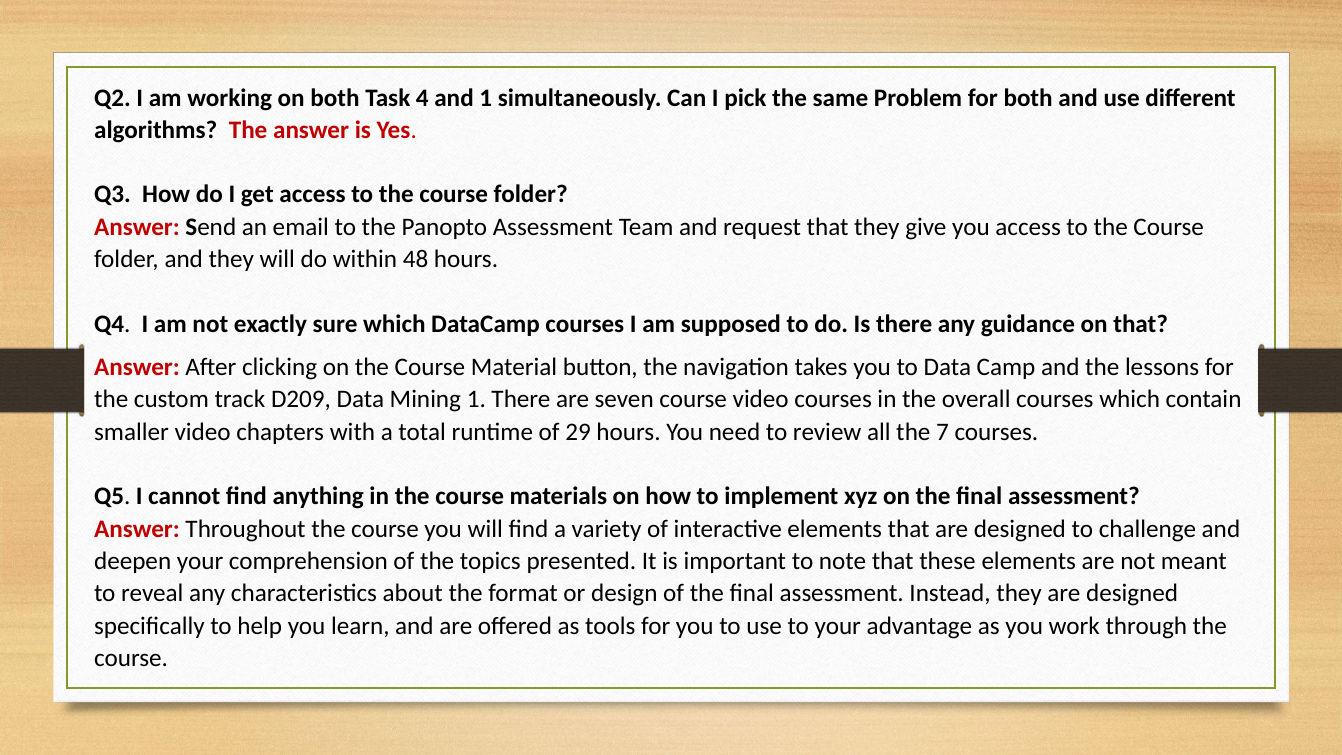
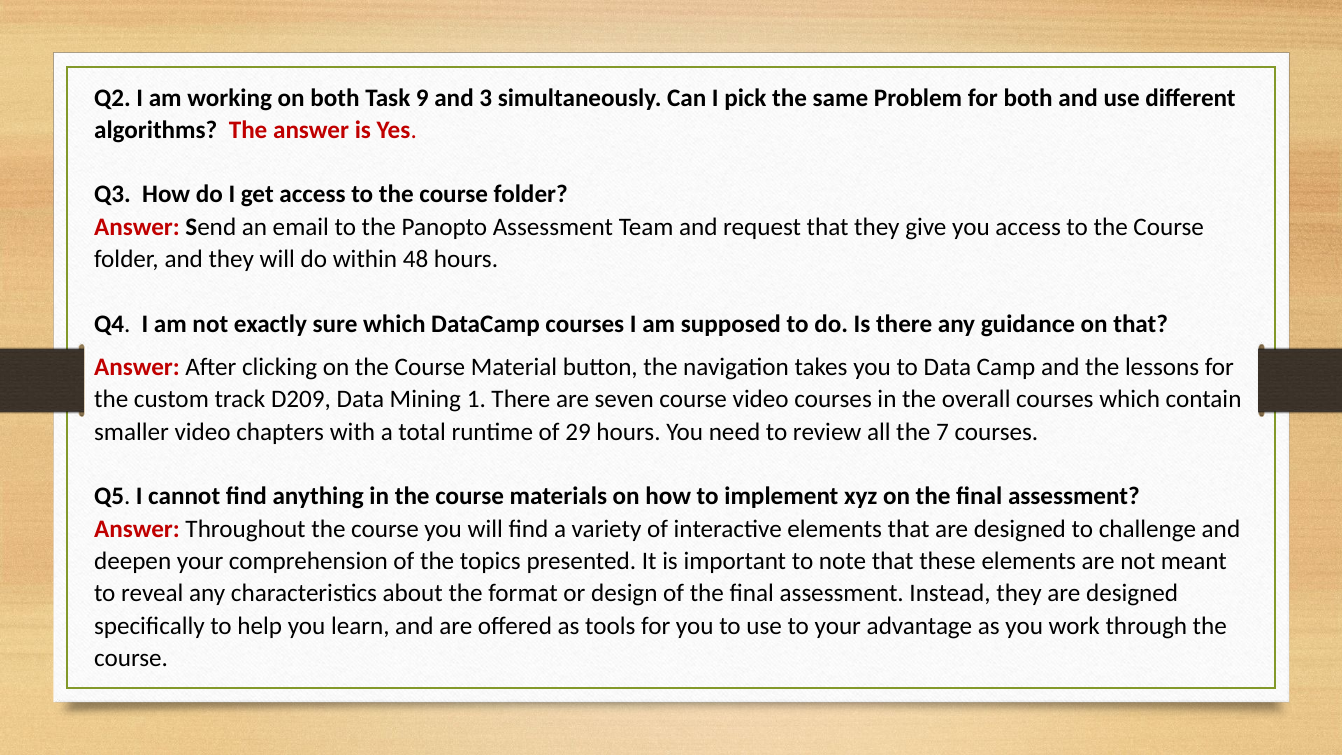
4: 4 -> 9 (422, 98)
and 1: 1 -> 3 (486, 98)
